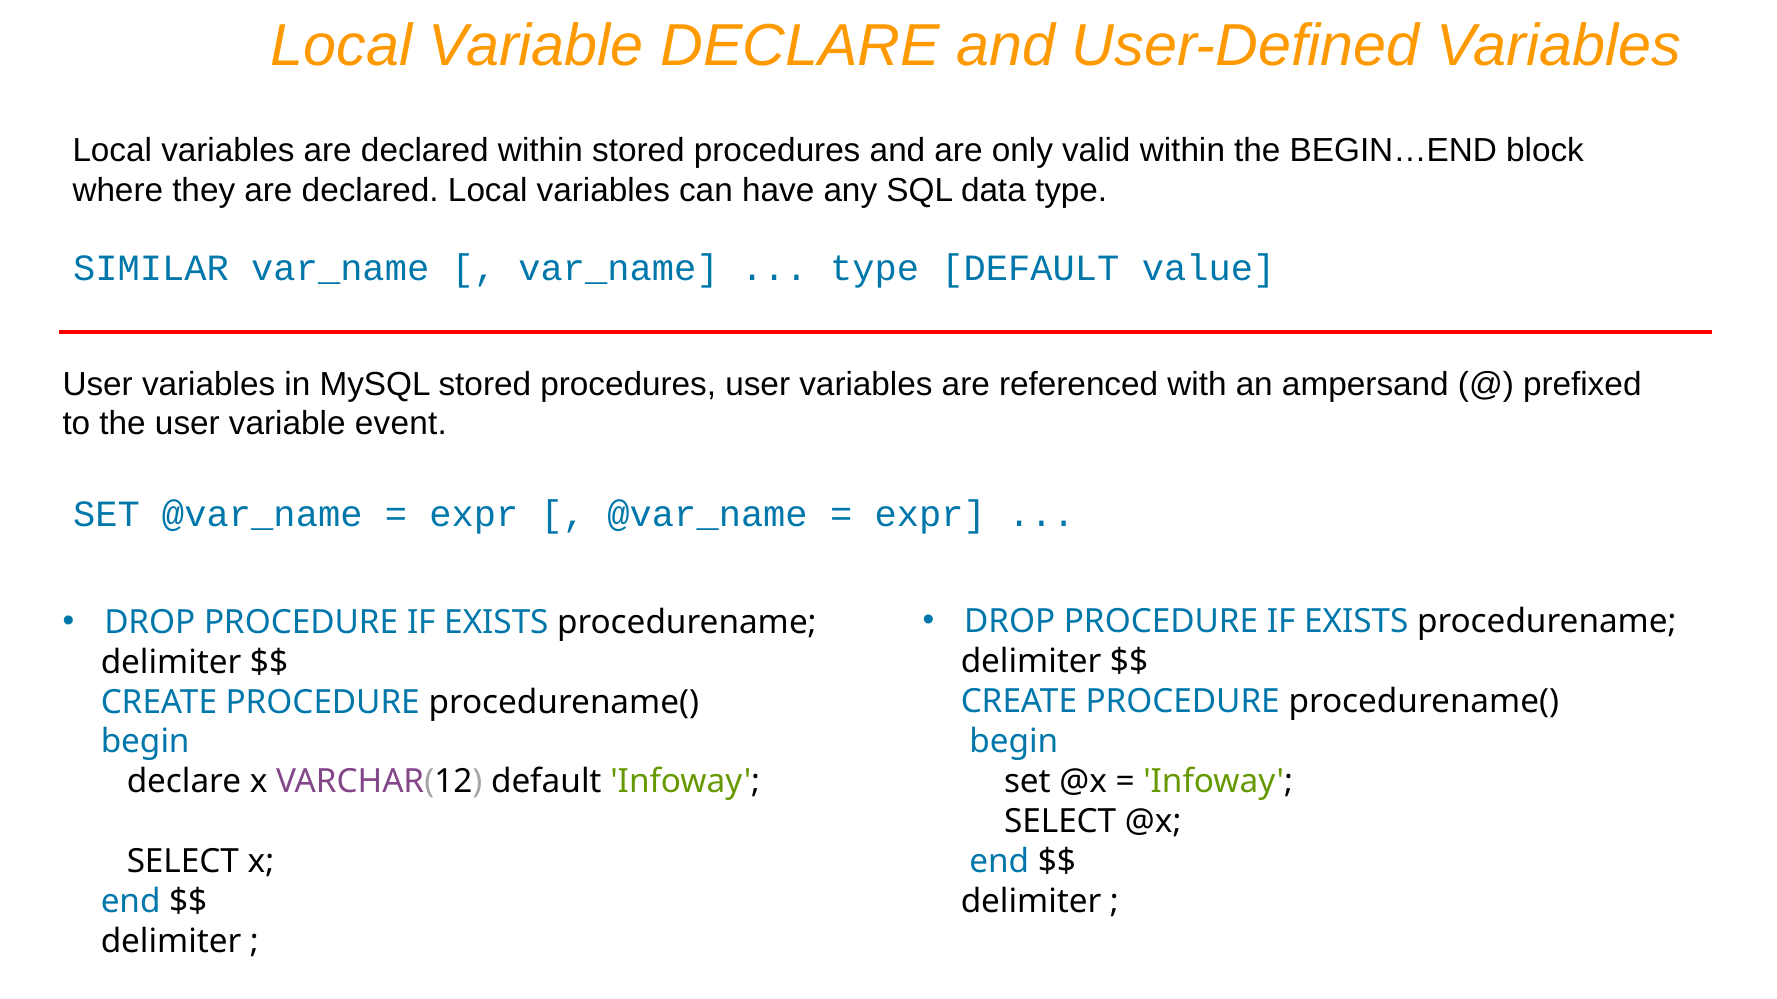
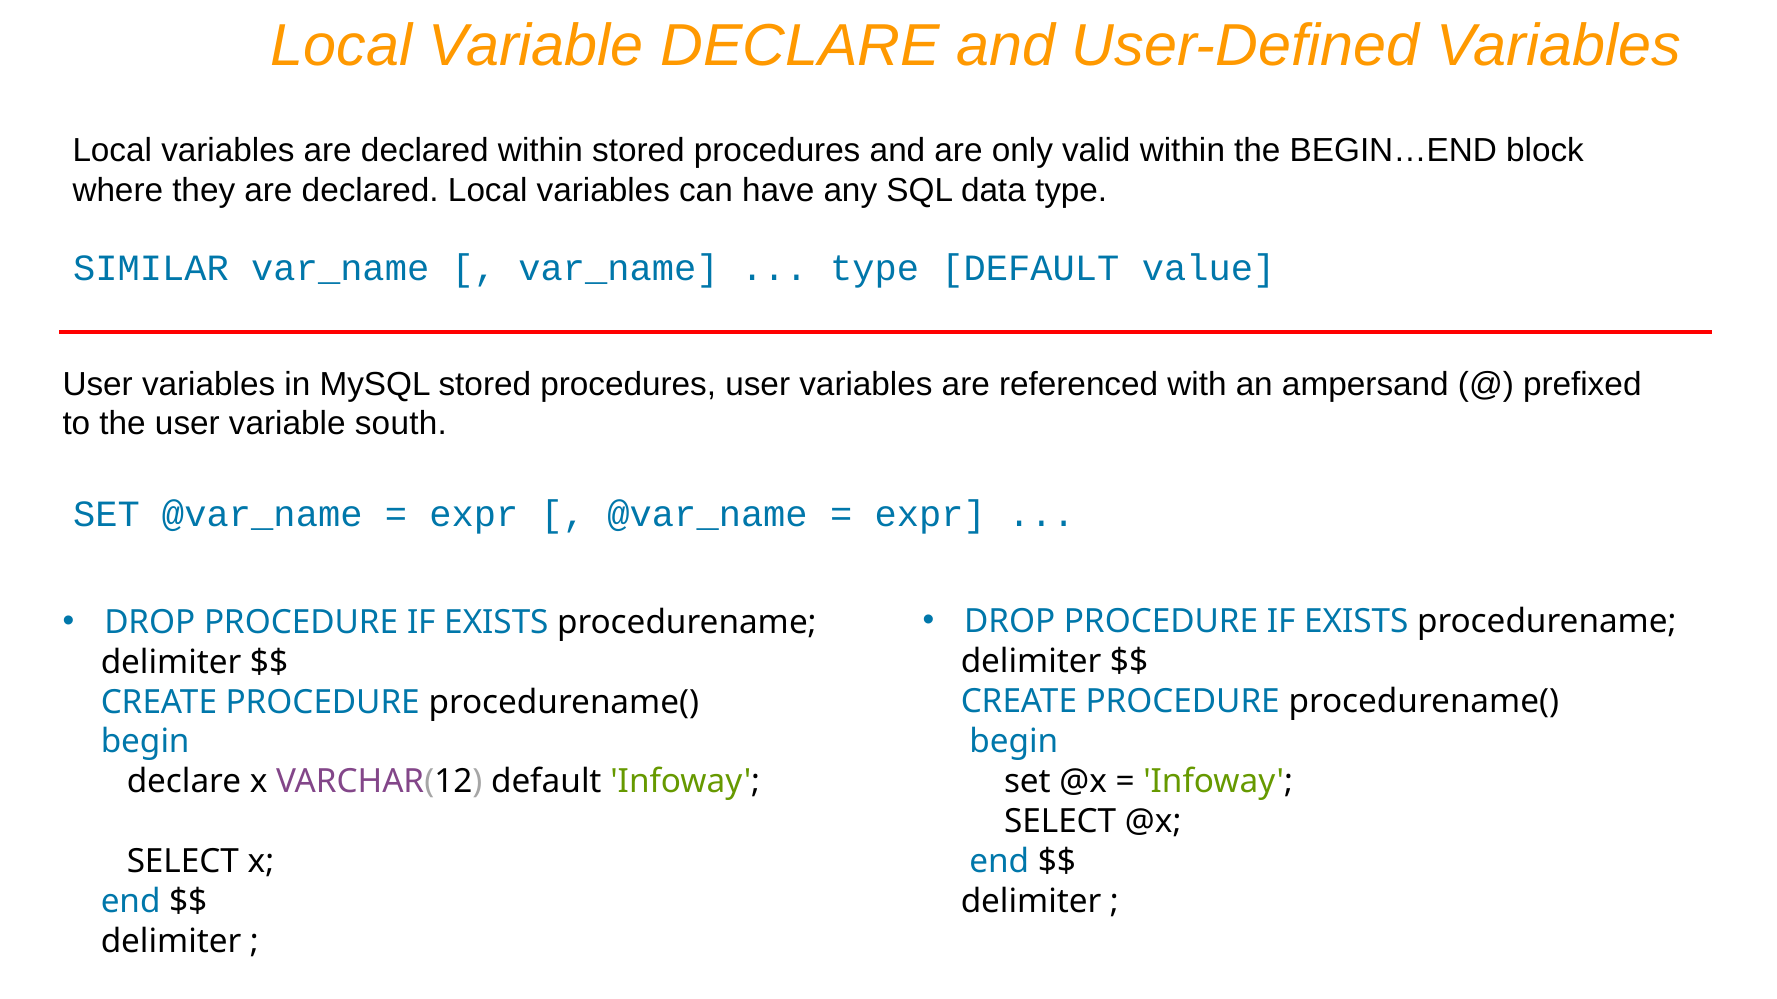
event: event -> south (401, 424)
